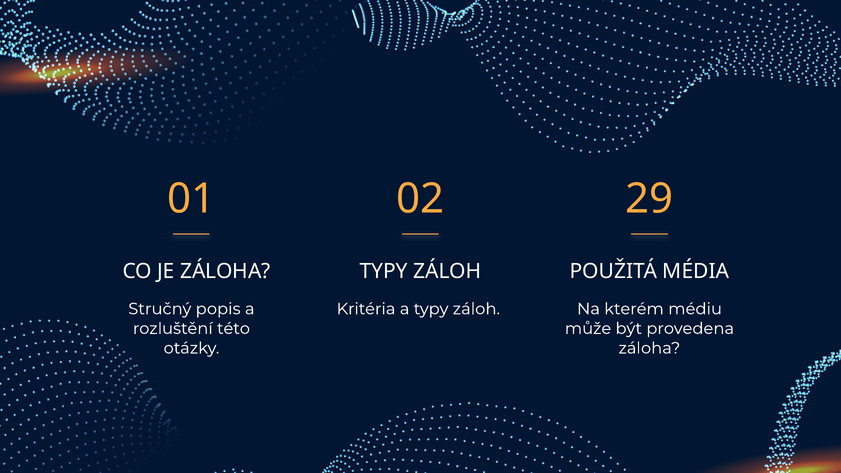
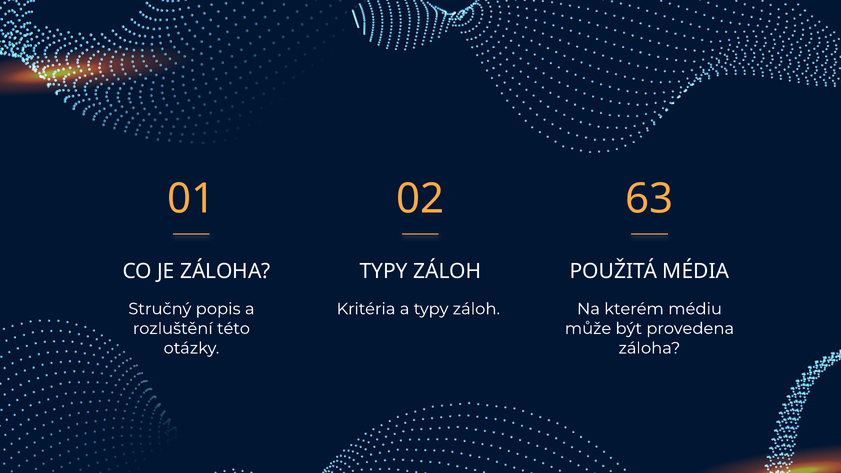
29: 29 -> 63 (650, 199)
